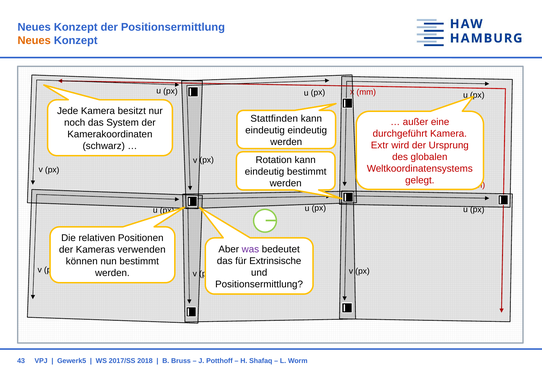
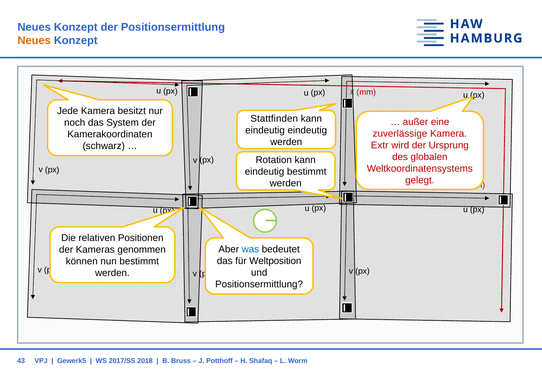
durchgeführt: durchgeführt -> zuverlässige (400, 134)
was colour: purple -> blue (250, 249)
verwenden: verwenden -> genommen (142, 250)
Extrinsische: Extrinsische -> Weltposition (275, 261)
